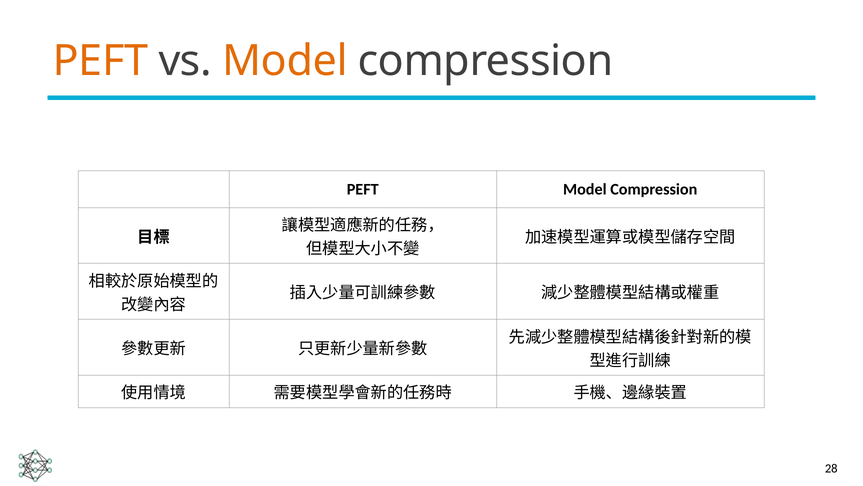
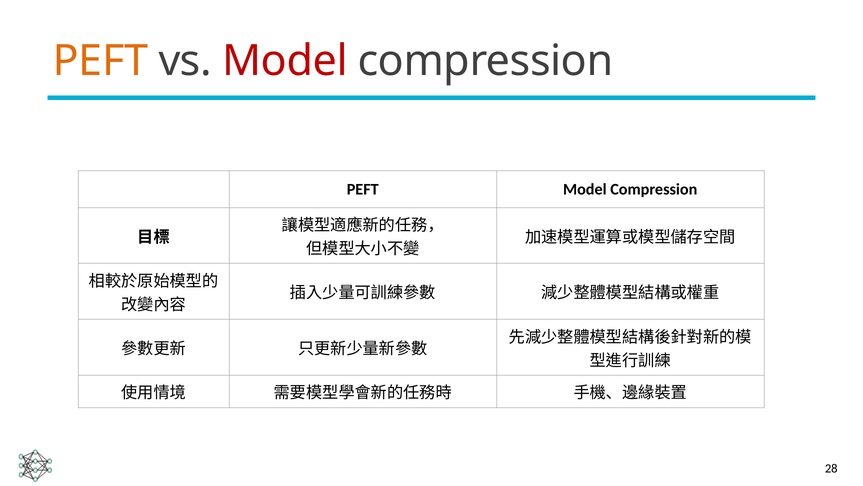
Model colour: orange -> red (285, 61)
